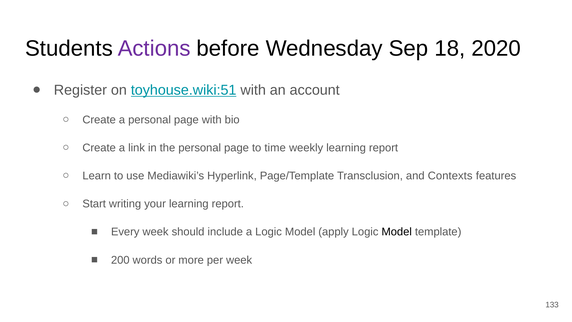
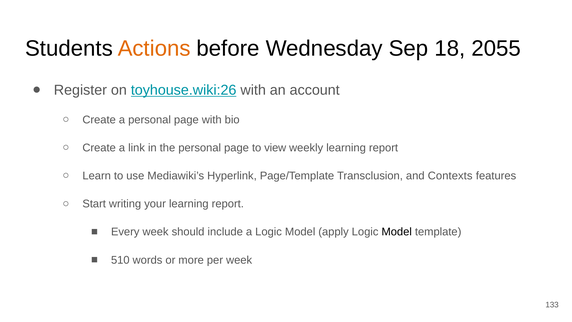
Actions colour: purple -> orange (154, 48)
2020: 2020 -> 2055 (496, 48)
toyhouse.wiki:51: toyhouse.wiki:51 -> toyhouse.wiki:26 (184, 90)
time: time -> view (275, 148)
200: 200 -> 510 (120, 260)
